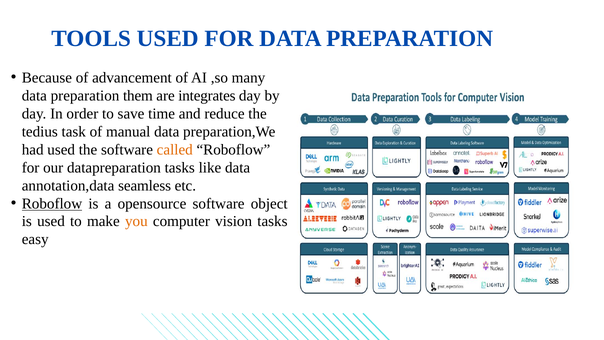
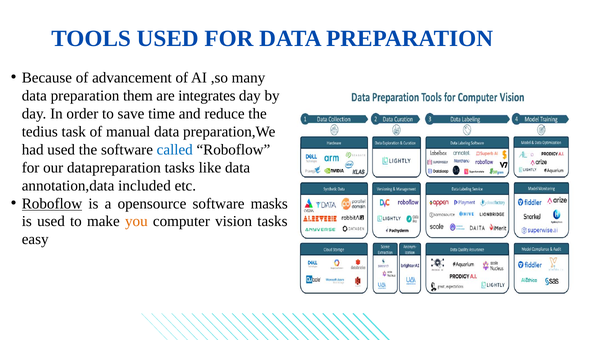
called colour: orange -> blue (175, 149)
seamless: seamless -> included (145, 185)
object: object -> masks (269, 203)
